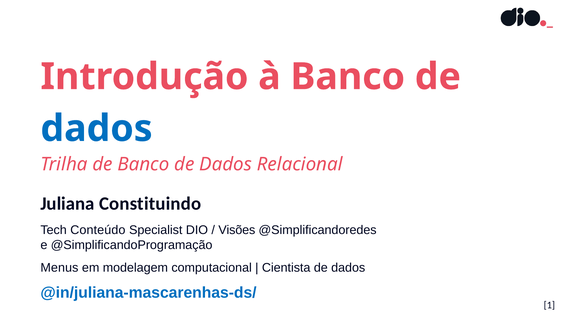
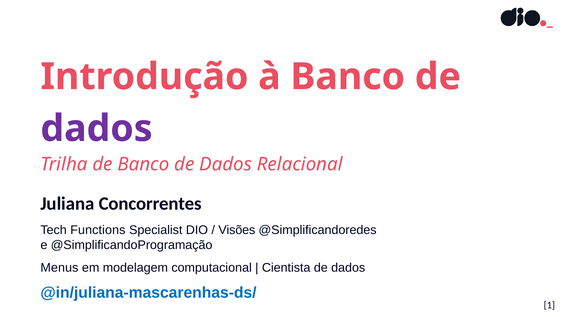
dados colour: blue -> purple (97, 128)
Constituindo: Constituindo -> Concorrentes (150, 204)
Conteúdo: Conteúdo -> Functions (98, 230)
